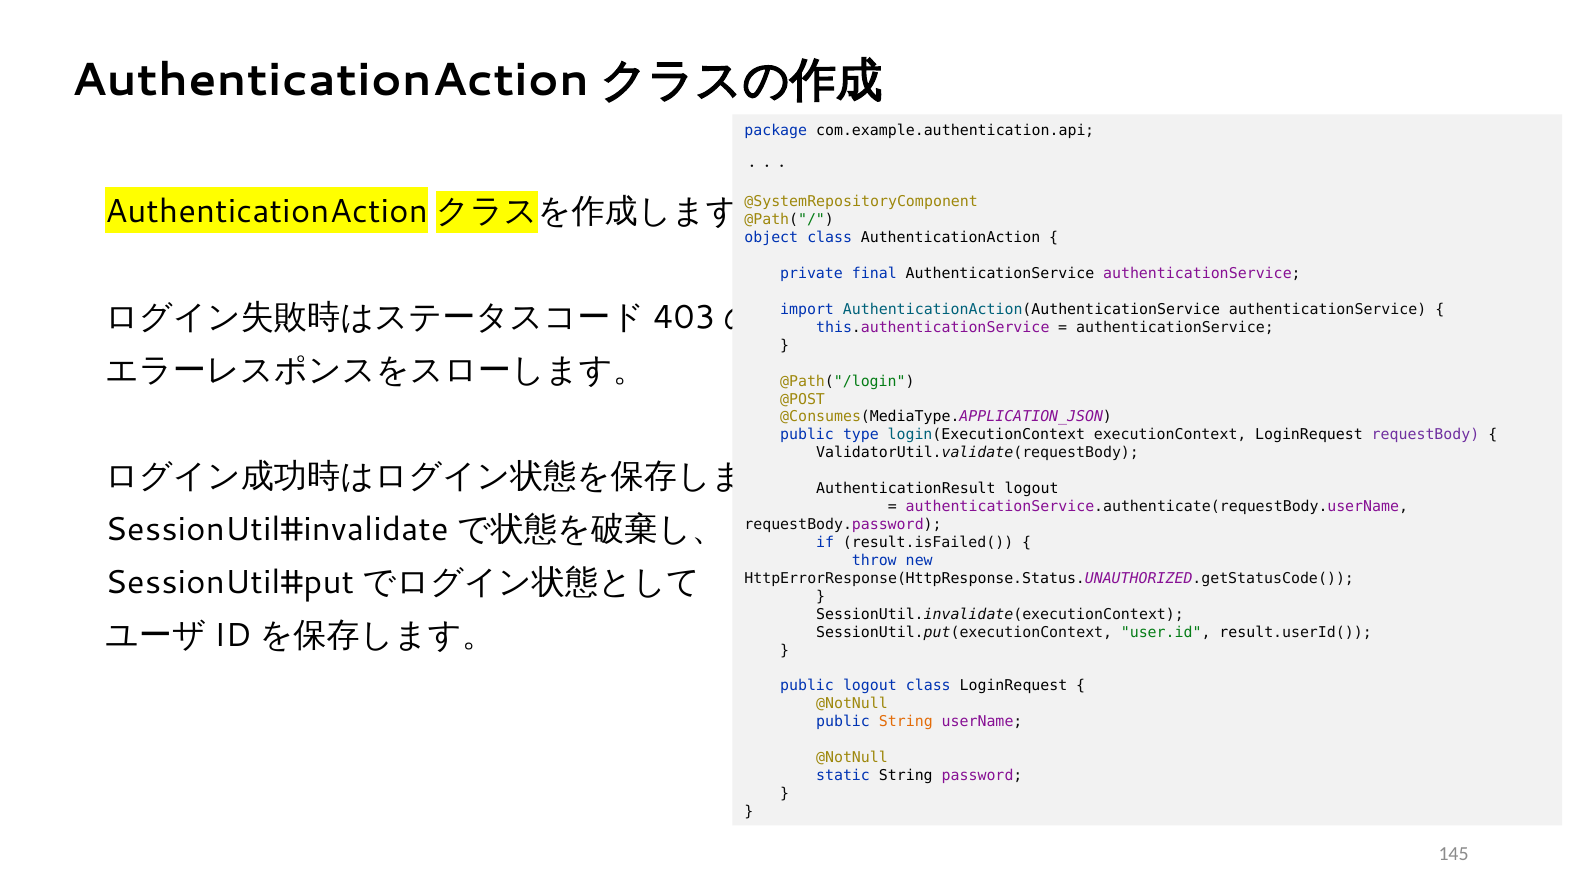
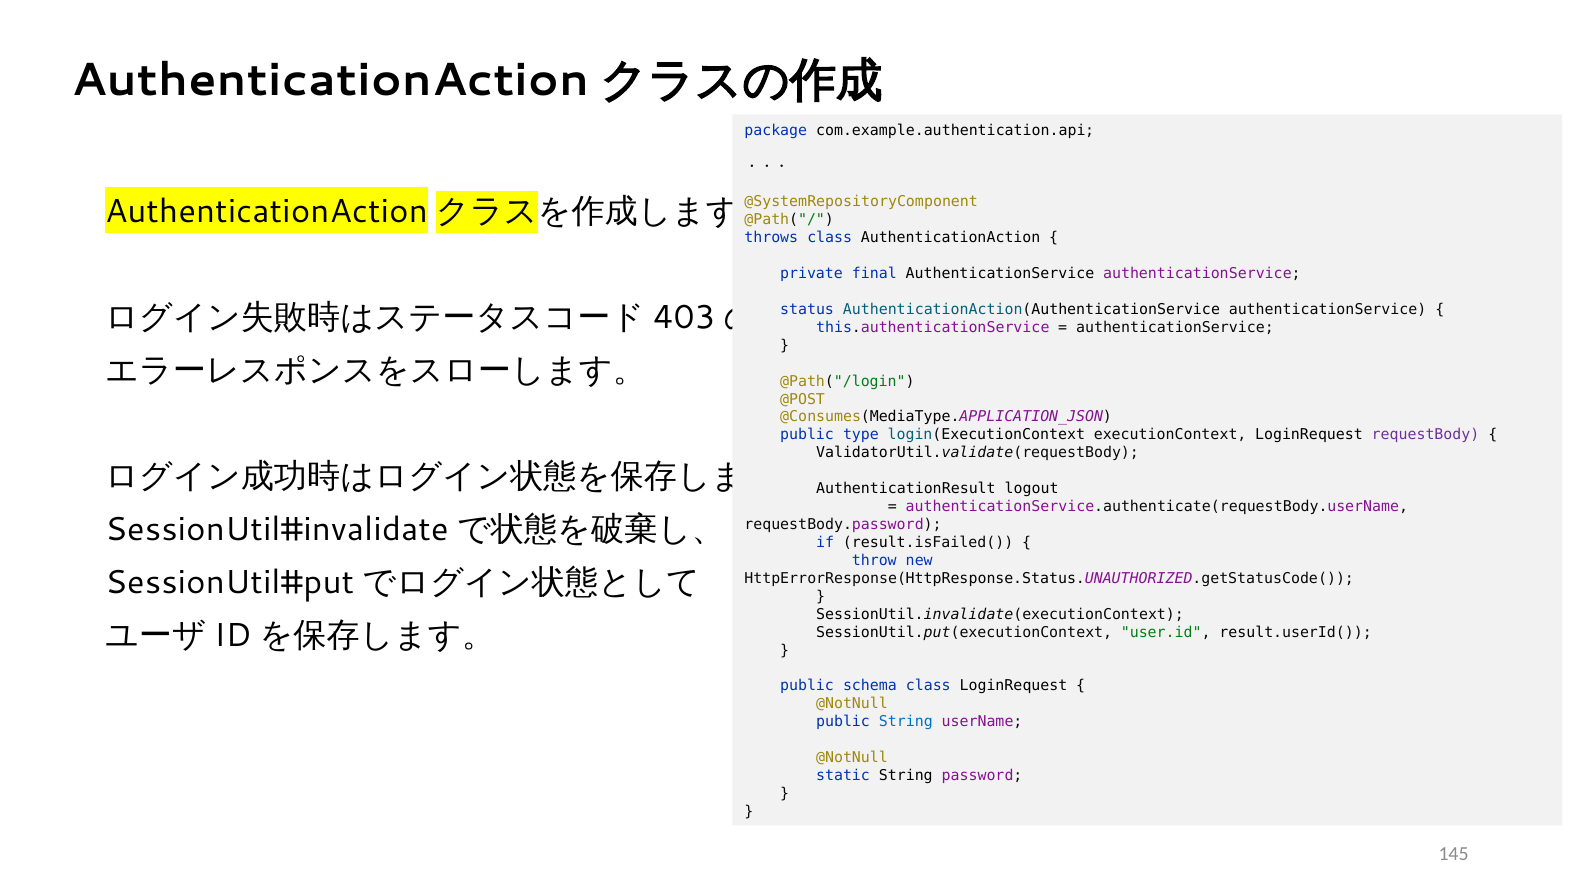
object: object -> throws (771, 238)
import: import -> status (807, 310)
public logout: logout -> schema (870, 686)
String colour: orange -> blue (906, 722)
